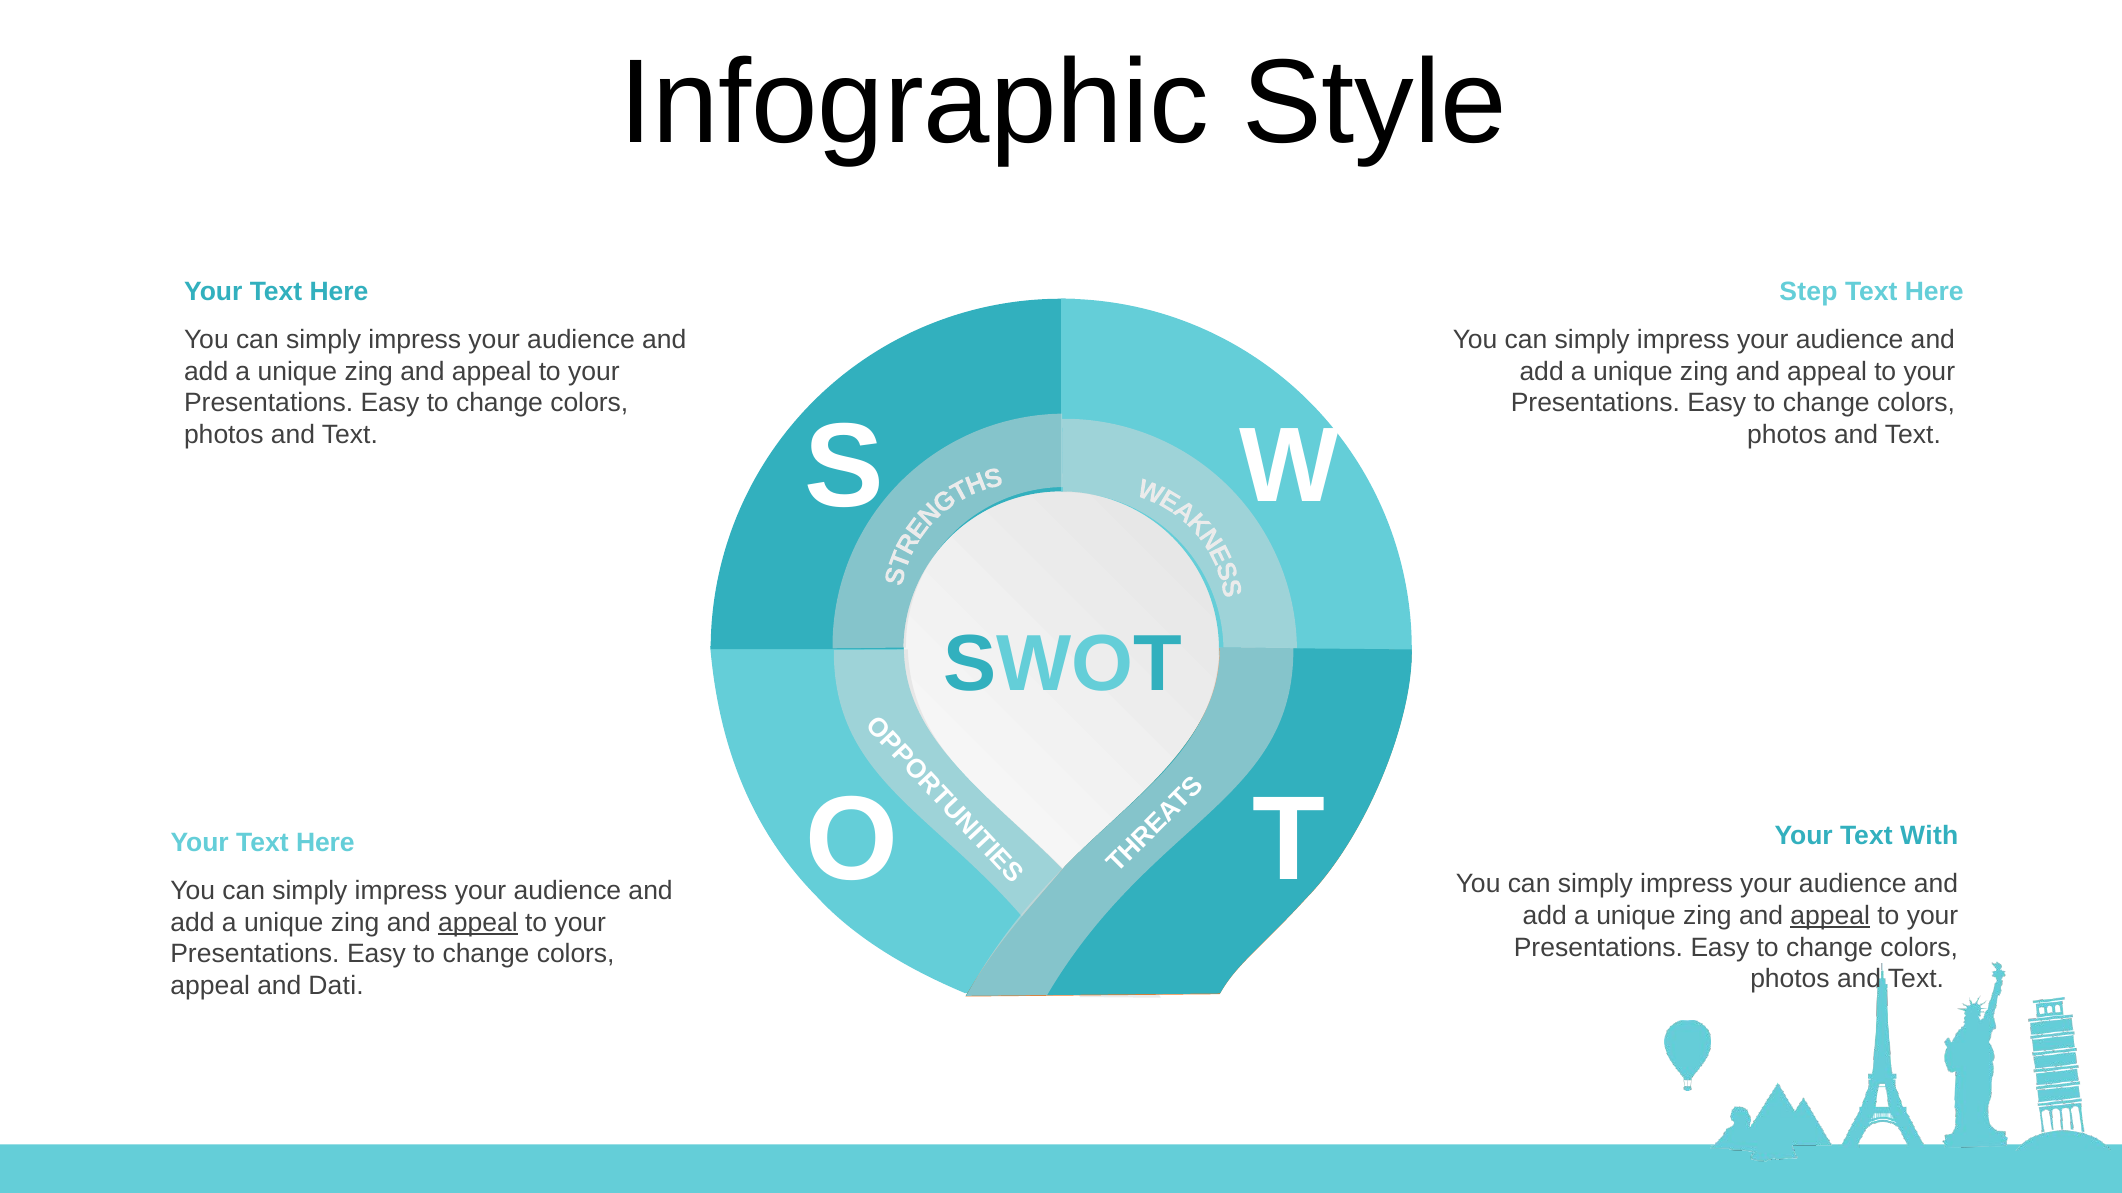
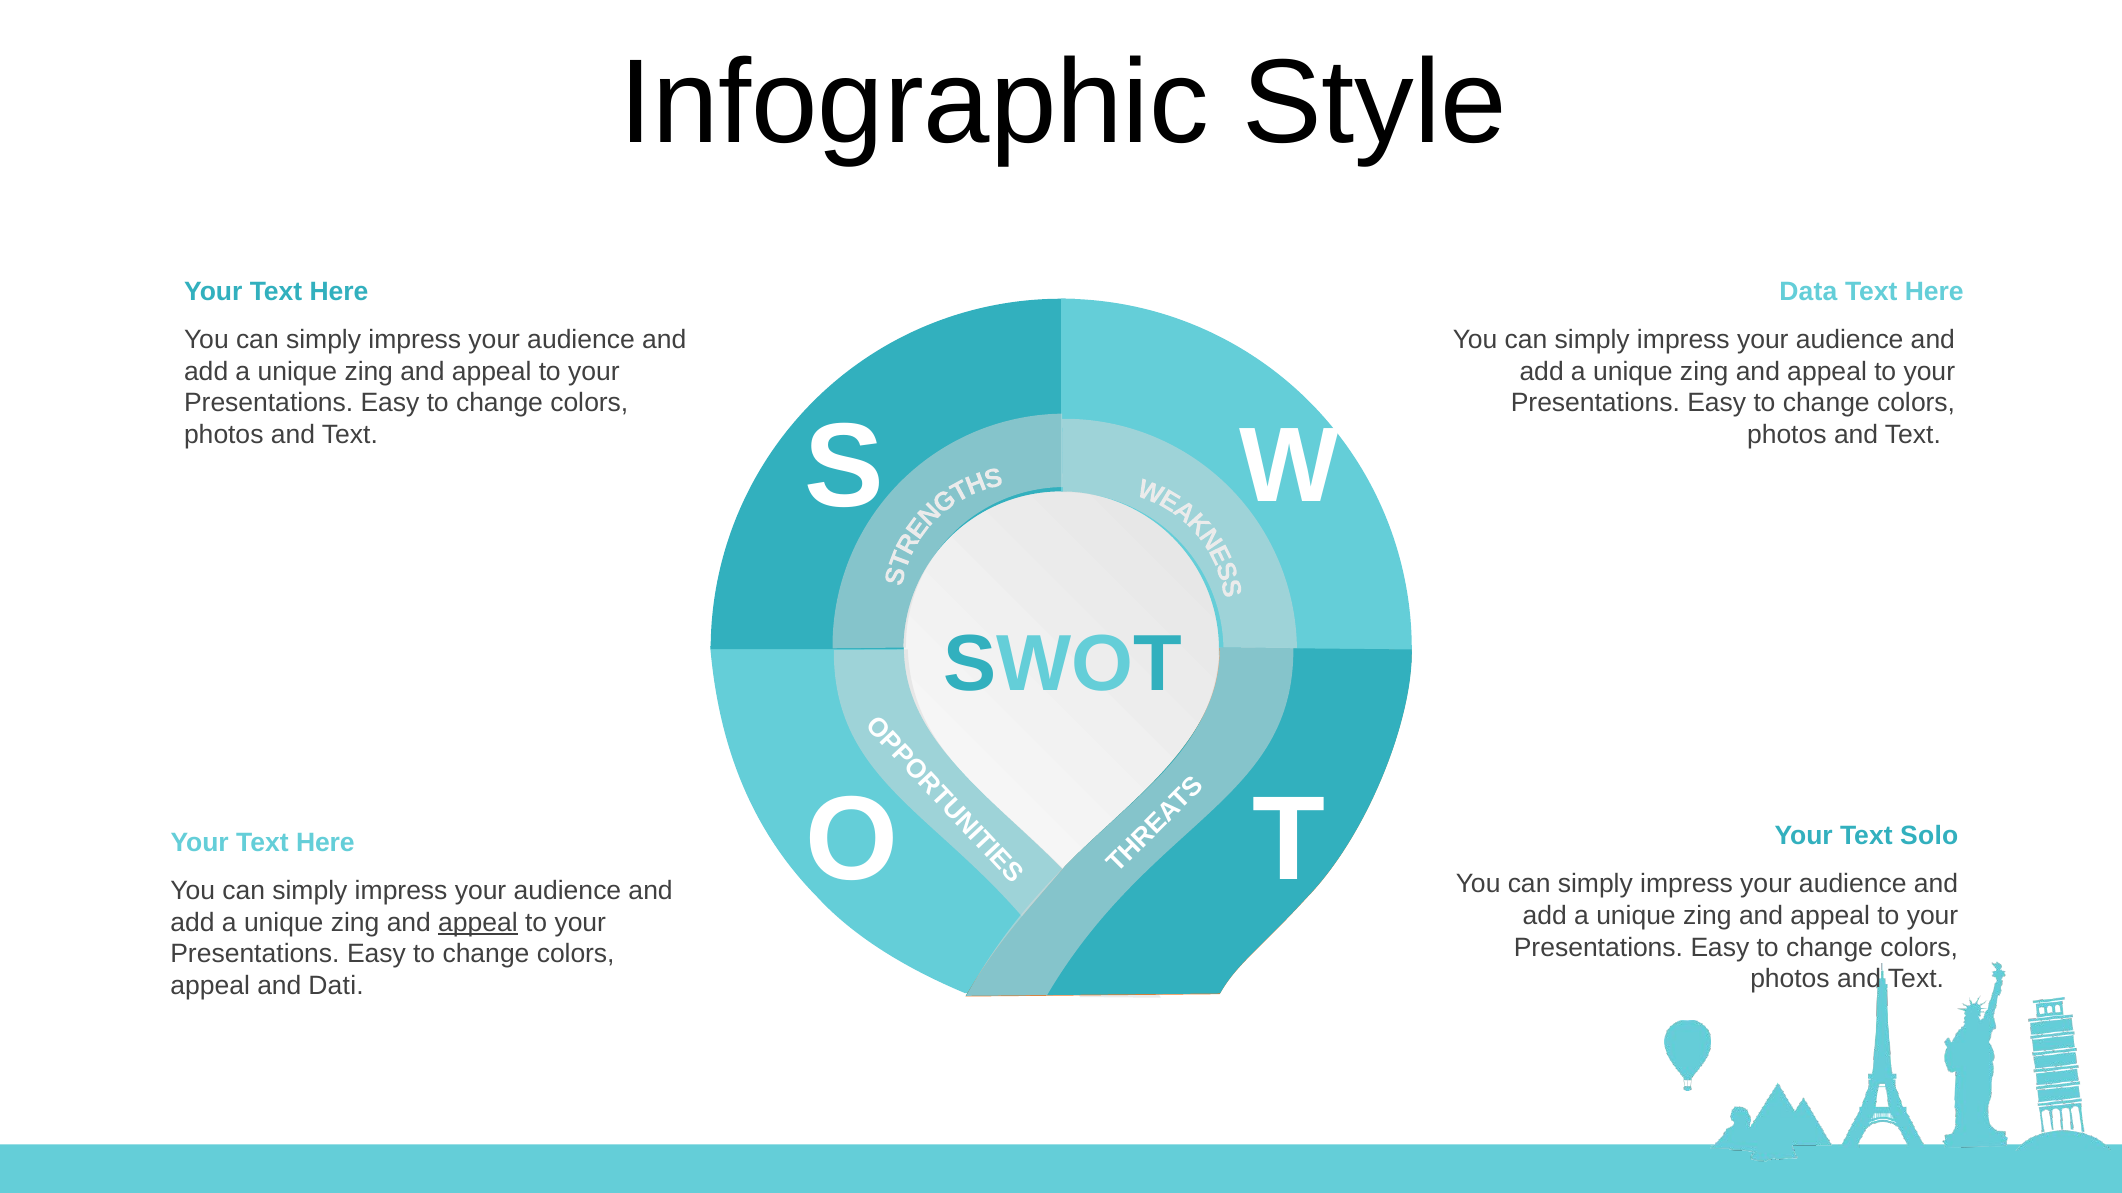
Step: Step -> Data (1808, 292)
With: With -> Solo (1929, 836)
appeal underline: present -> none (1830, 916)
